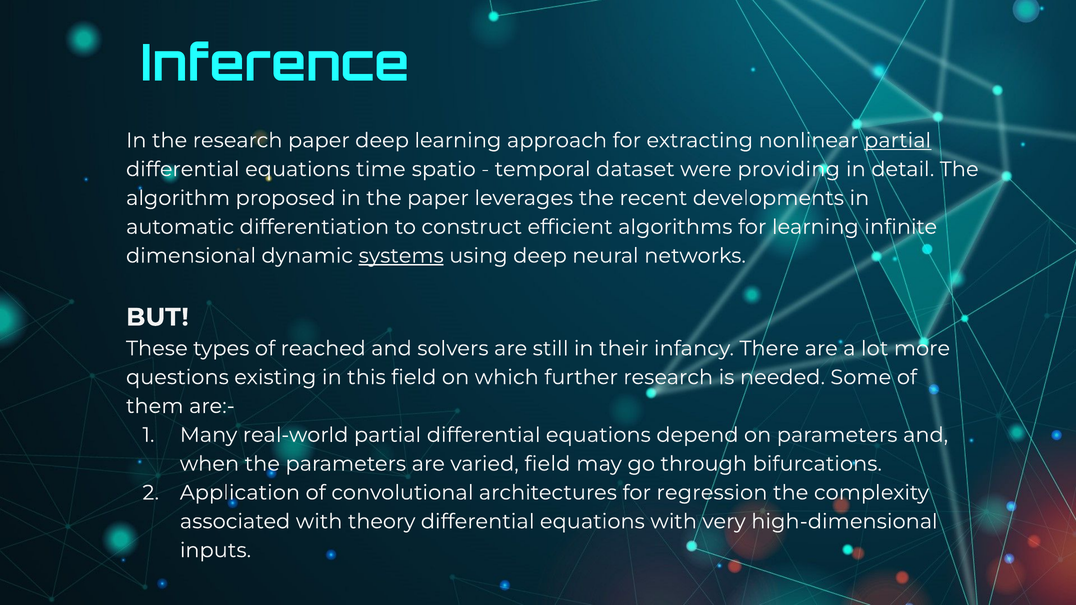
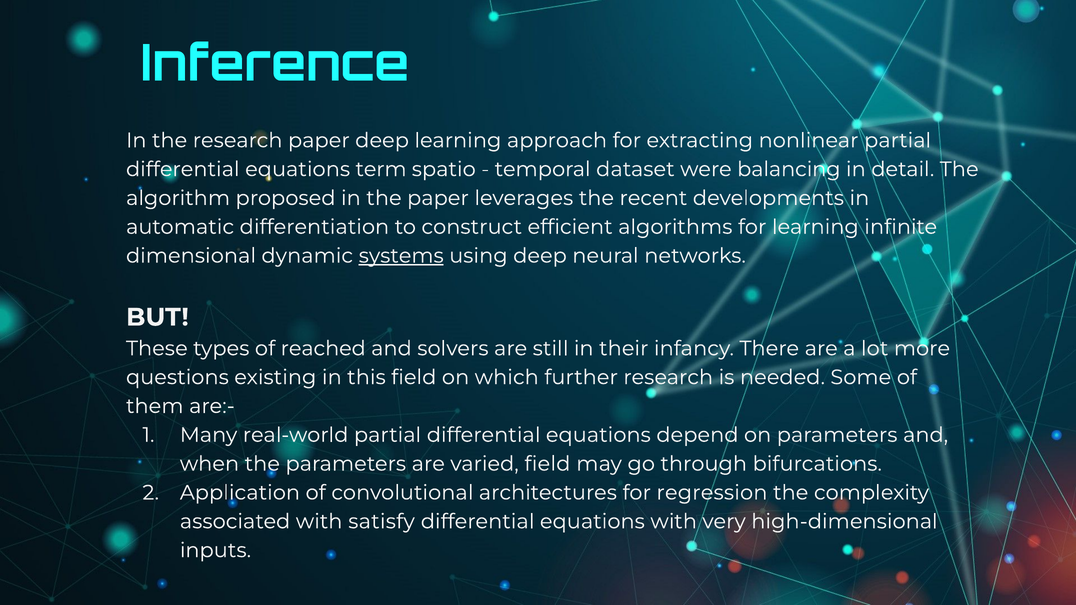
partial underline: present -> none (898, 140)
time: time -> term (381, 169)
providing: providing -> balancing (789, 169)
theory: theory -> satisfy (381, 522)
